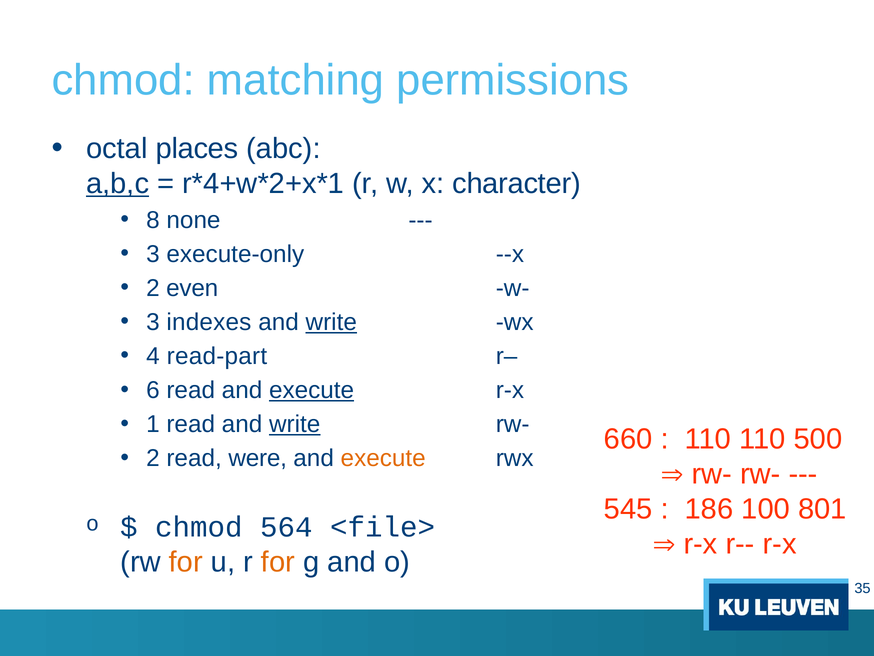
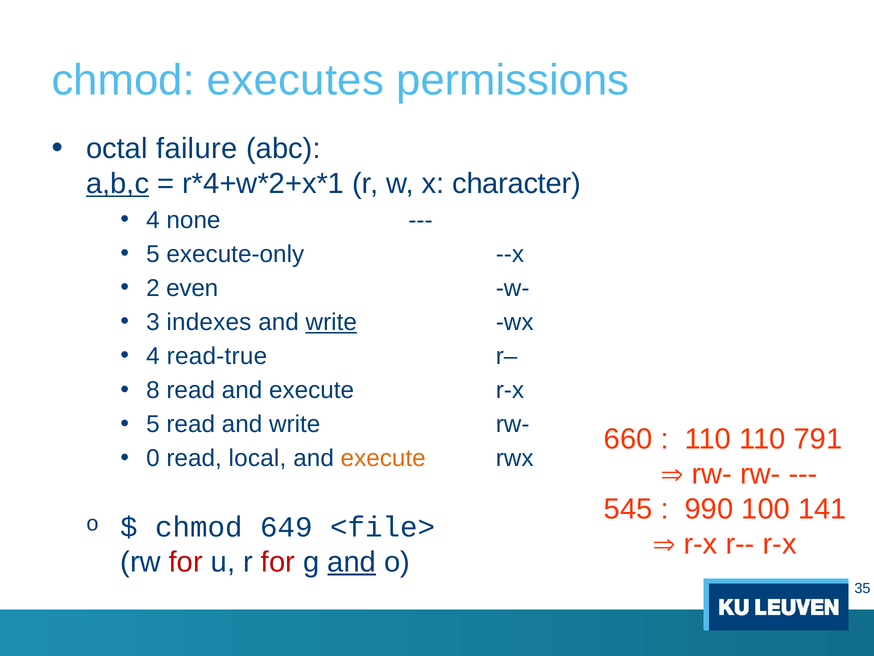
matching: matching -> executes (295, 80)
places: places -> failure (197, 149)
8: 8 -> 4 (153, 220)
3: 3 -> 5 (153, 254)
read-part: read-part -> read-true (217, 356)
6: 6 -> 8 (153, 390)
execute underline: present -> none (312, 390)
1: 1 -> 5 (153, 424)
write underline: present -> none (295, 424)
500: 500 -> 791 (818, 439)
2: 2 -> 0 (153, 458)
were: were -> local (257, 458)
186: 186 -> 990 (709, 509)
801: 801 -> 141 (822, 509)
564: 564 -> 649 (287, 527)
for colour: orange -> red (186, 562)
for colour: orange -> red (278, 562)
and underline: none -> present (352, 562)
